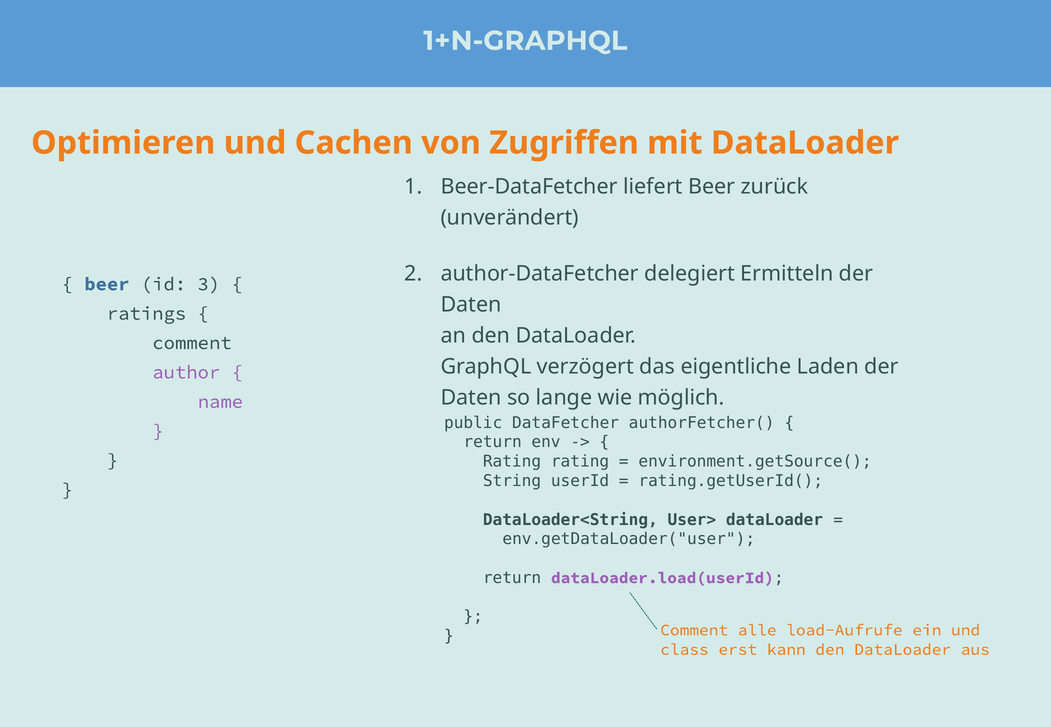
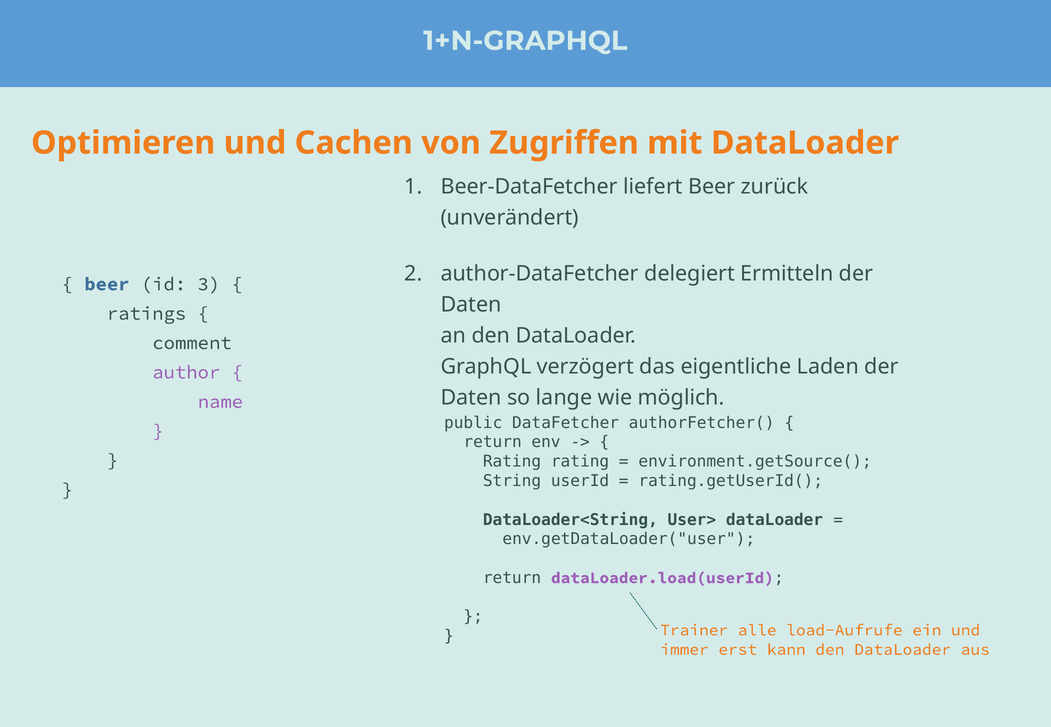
Comment: Comment -> Trainer (694, 631)
class: class -> immer (685, 650)
